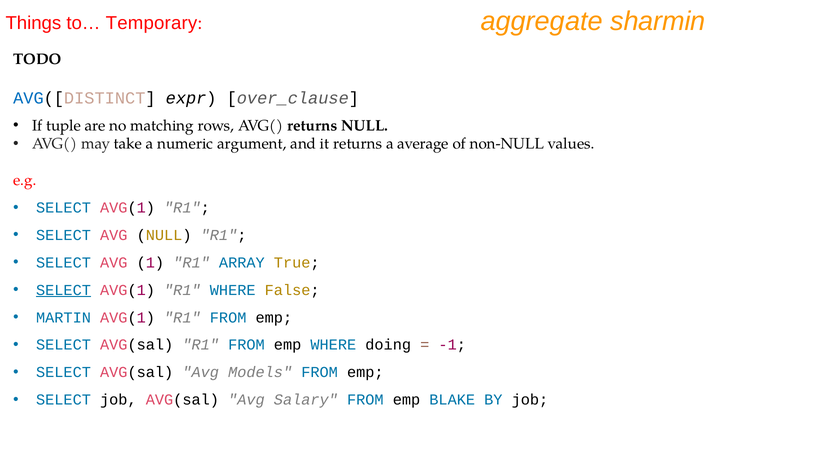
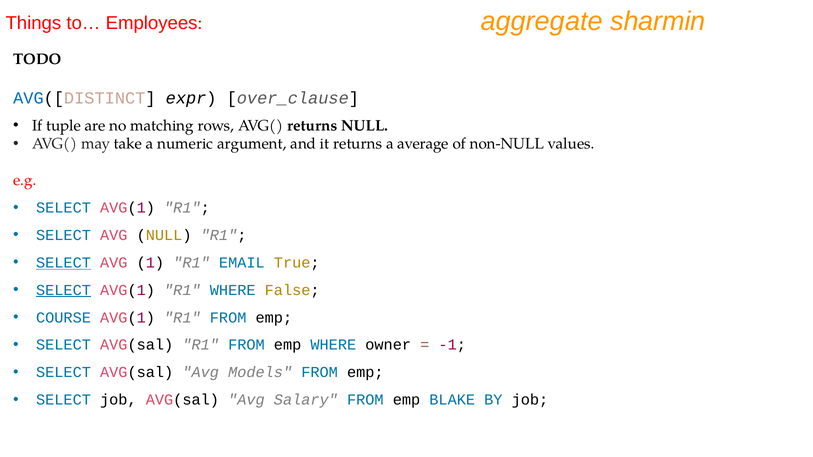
Temporary: Temporary -> Employees (152, 23)
SELECT underline: none -> present (63, 263)
ARRAY: ARRAY -> EMAIL (242, 263)
MARTIN: MARTIN -> COURSE (63, 318)
doing: doing -> owner (388, 345)
